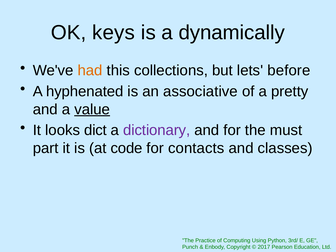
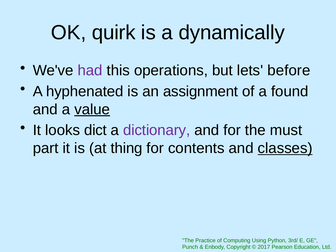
keys: keys -> quirk (114, 33)
had colour: orange -> purple (90, 70)
collections: collections -> operations (171, 70)
associative: associative -> assignment (201, 91)
pretty: pretty -> found (290, 91)
code: code -> thing (127, 148)
contacts: contacts -> contents (196, 148)
classes underline: none -> present (285, 148)
